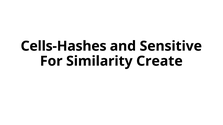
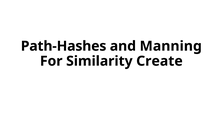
Cells-Hashes: Cells-Hashes -> Path-Hashes (64, 46)
Sensitive: Sensitive -> Manning (171, 46)
